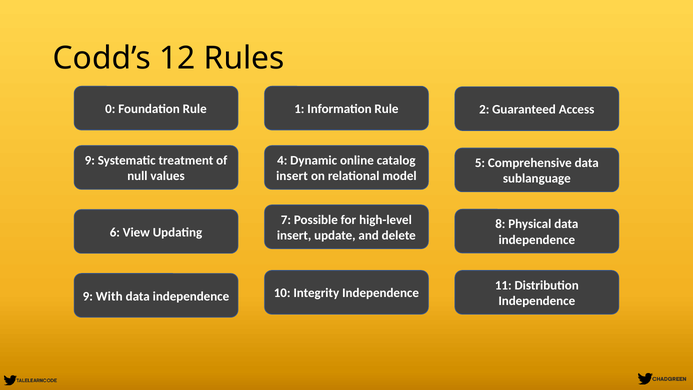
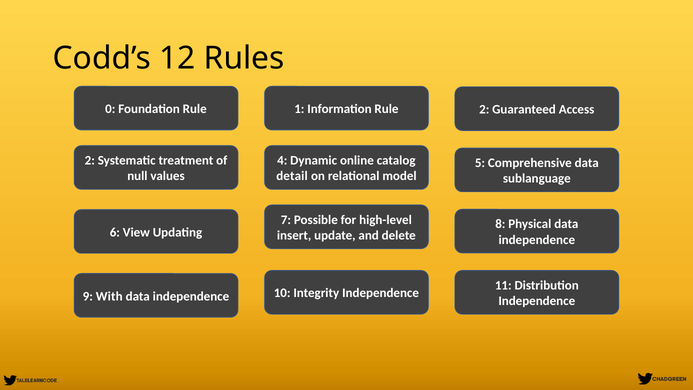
9: 9 -> 2 (90, 160)
insert: insert -> detail (292, 176)
